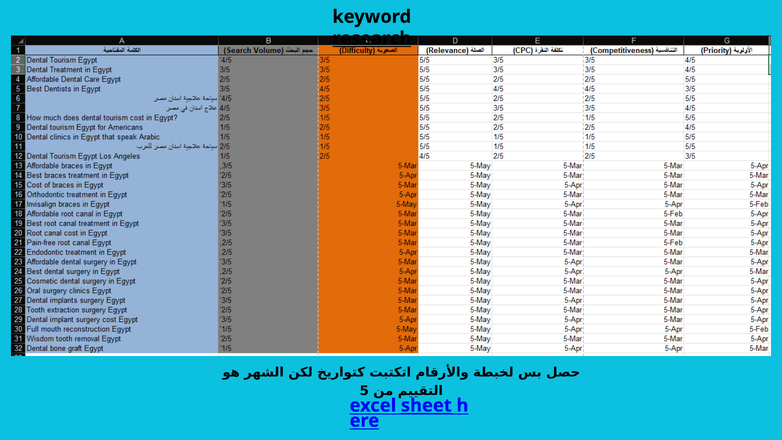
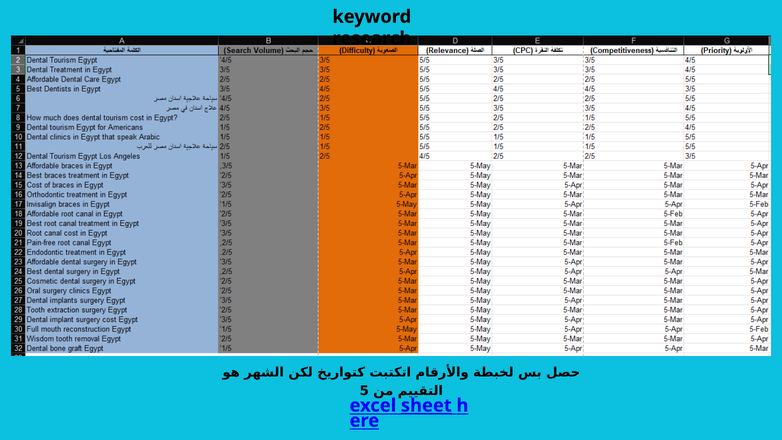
research underline: present -> none (372, 38)
